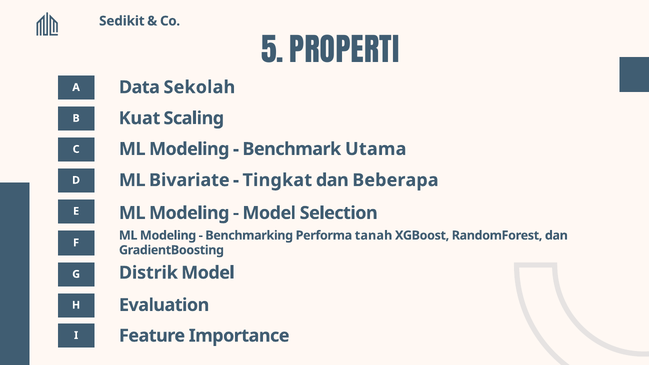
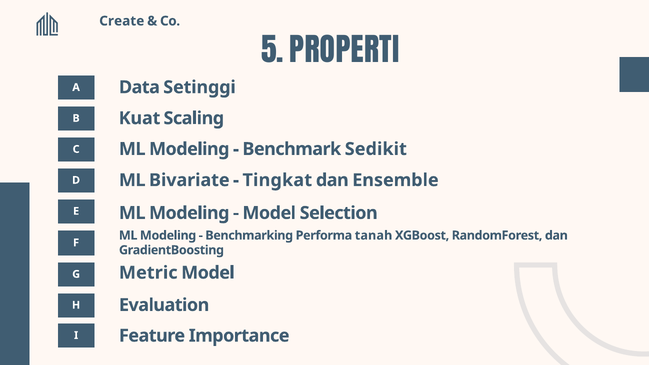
Sedikit: Sedikit -> Create (122, 21)
Sekolah: Sekolah -> Setinggi (200, 87)
Utama: Utama -> Sedikit (376, 149)
Beberapa: Beberapa -> Ensemble (395, 180)
Distrik: Distrik -> Metric (148, 273)
